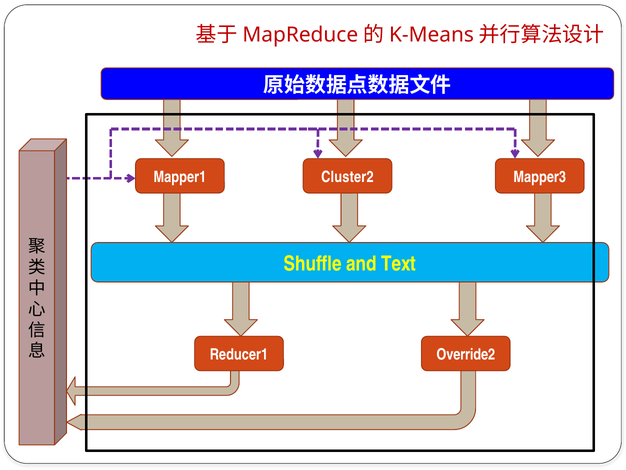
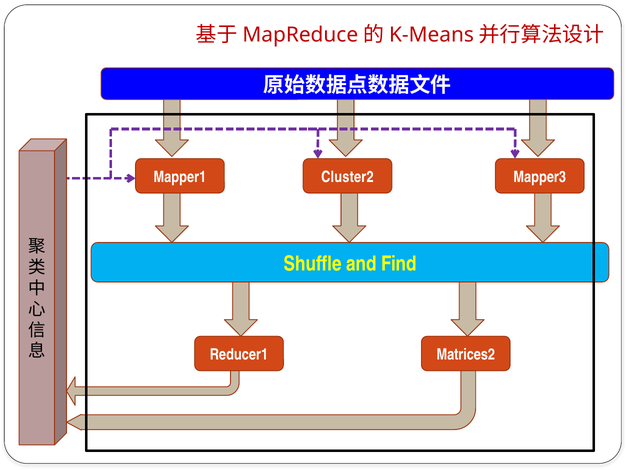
Text: Text -> Find (399, 263)
Override2: Override2 -> Matrices2 (466, 354)
